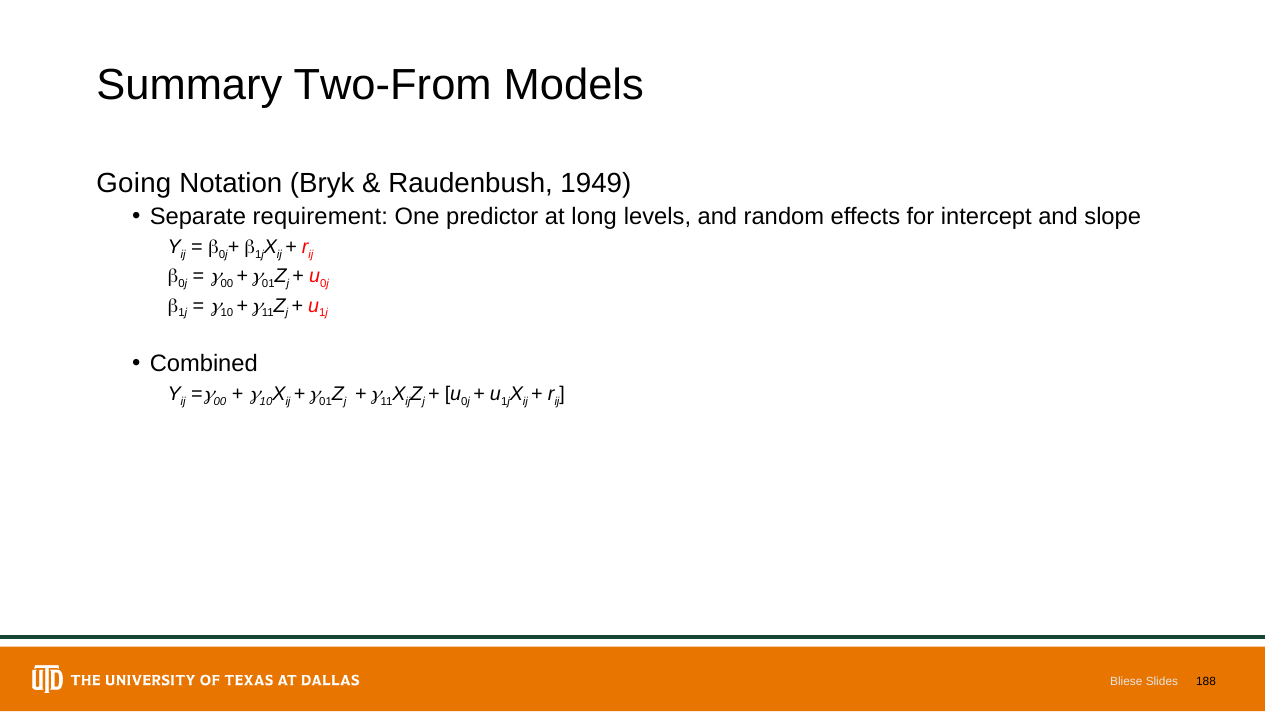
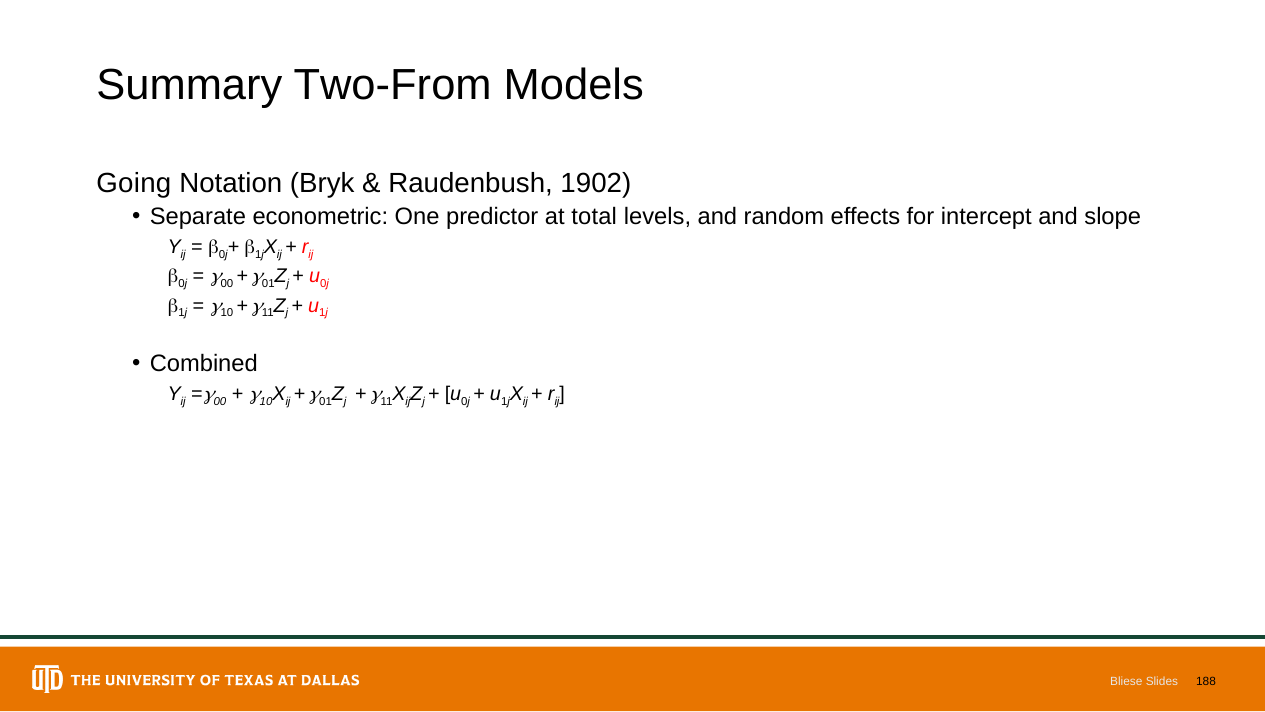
1949: 1949 -> 1902 (596, 183)
requirement: requirement -> econometric (320, 216)
long: long -> total (594, 216)
